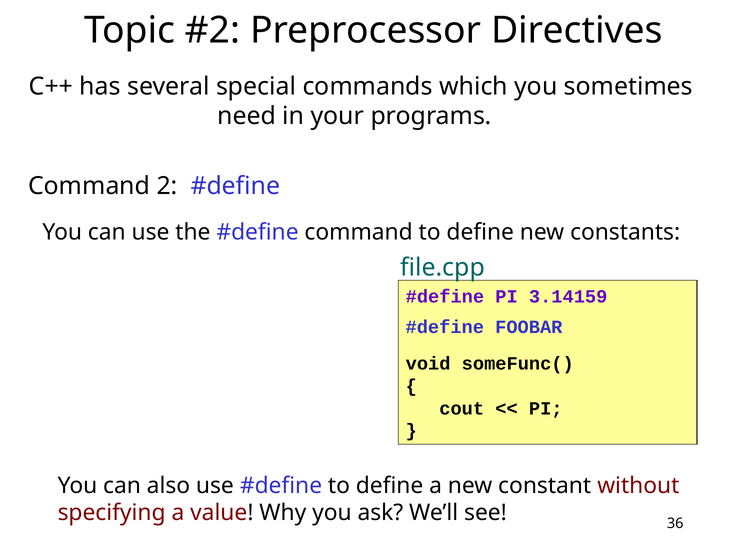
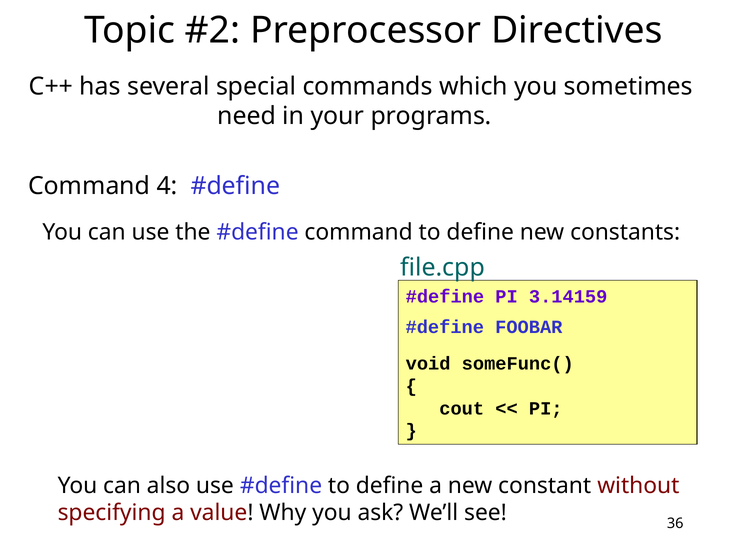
2: 2 -> 4 (167, 186)
